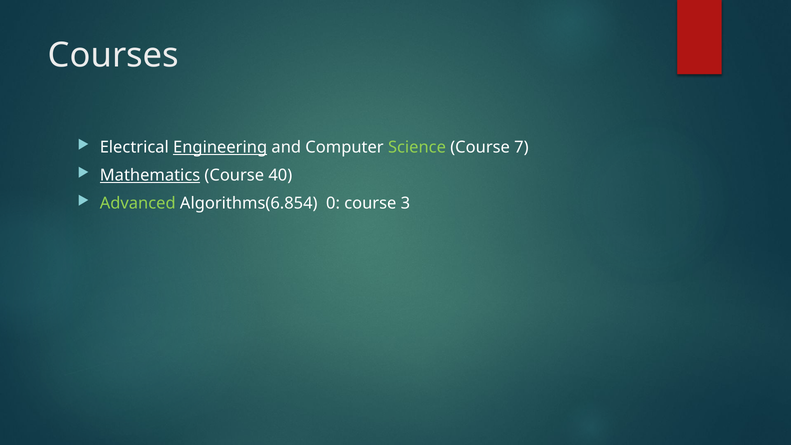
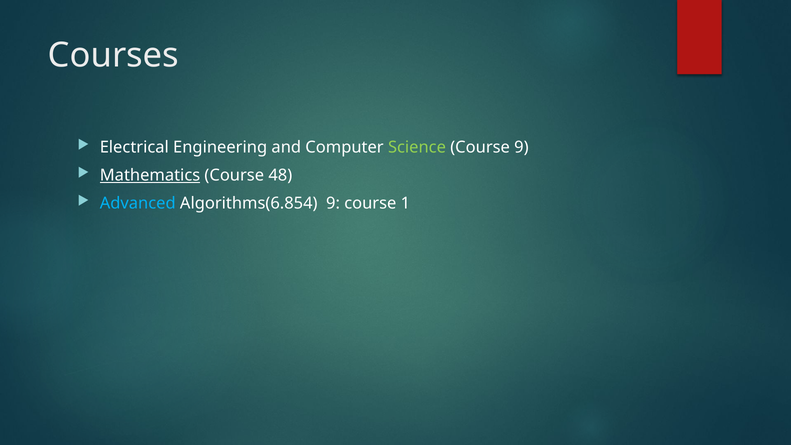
Engineering underline: present -> none (220, 147)
Course 7: 7 -> 9 (521, 147)
40: 40 -> 48 (280, 175)
Advanced colour: light green -> light blue (138, 203)
Algorithms(6.854 0: 0 -> 9 (333, 203)
3: 3 -> 1 (405, 203)
